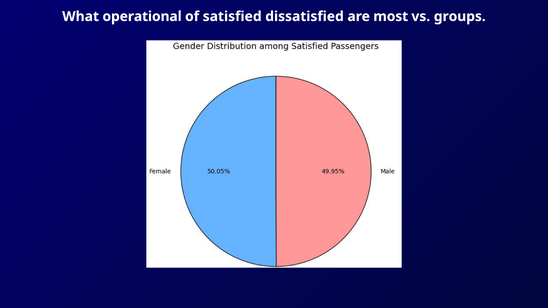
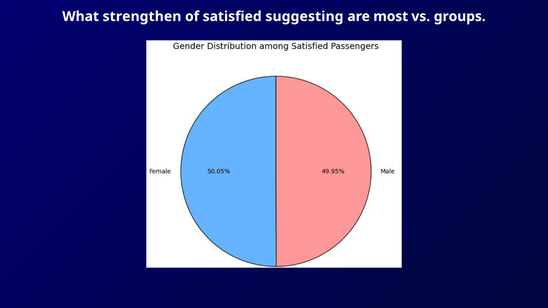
operational: operational -> strengthen (142, 16)
dissatisfied: dissatisfied -> suggesting (304, 16)
